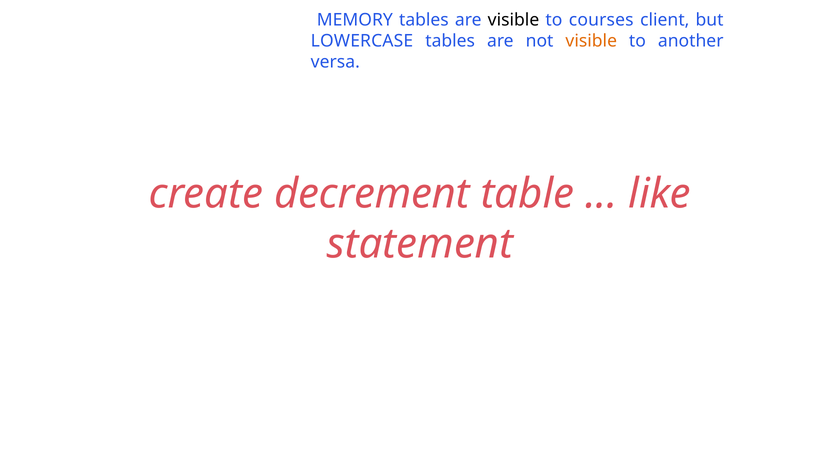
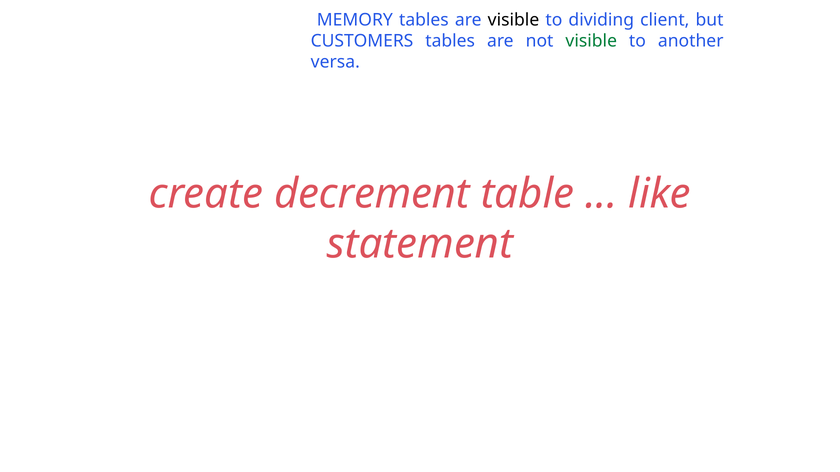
courses: courses -> dividing (601, 20)
LOWERCASE: LOWERCASE -> CUSTOMERS (362, 41)
visible colour: orange -> green (591, 41)
